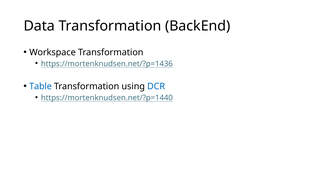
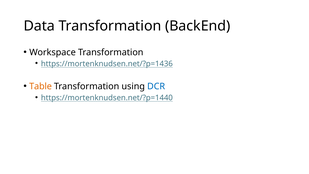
Table colour: blue -> orange (41, 86)
